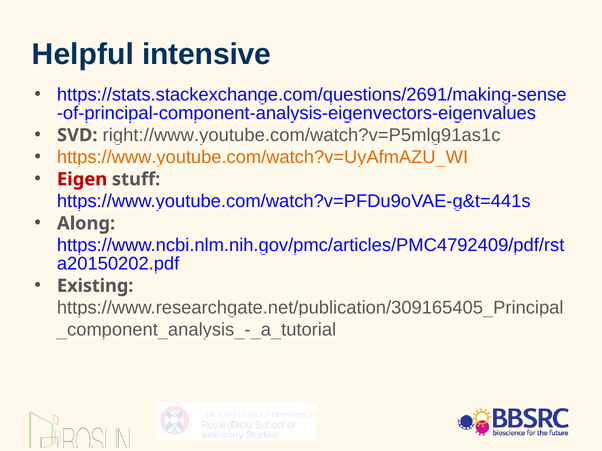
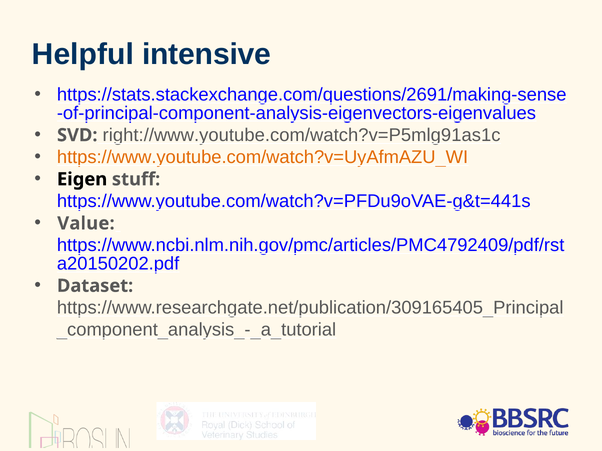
Eigen colour: red -> black (82, 179)
Along: Along -> Value (86, 224)
Existing: Existing -> Dataset (95, 286)
